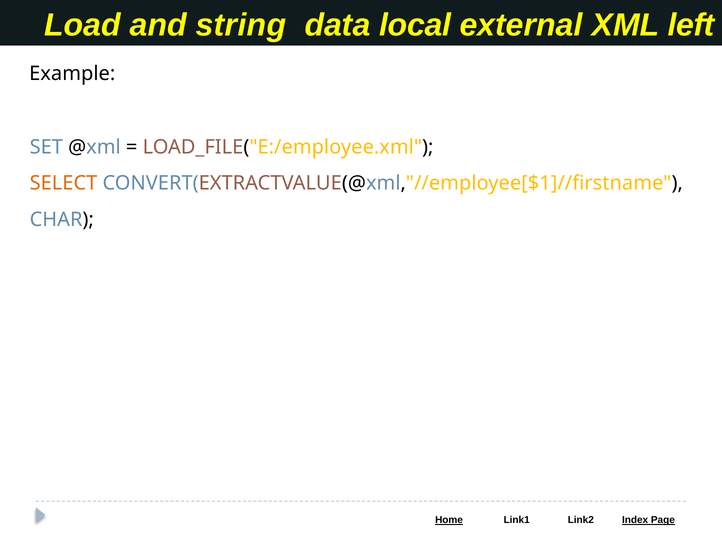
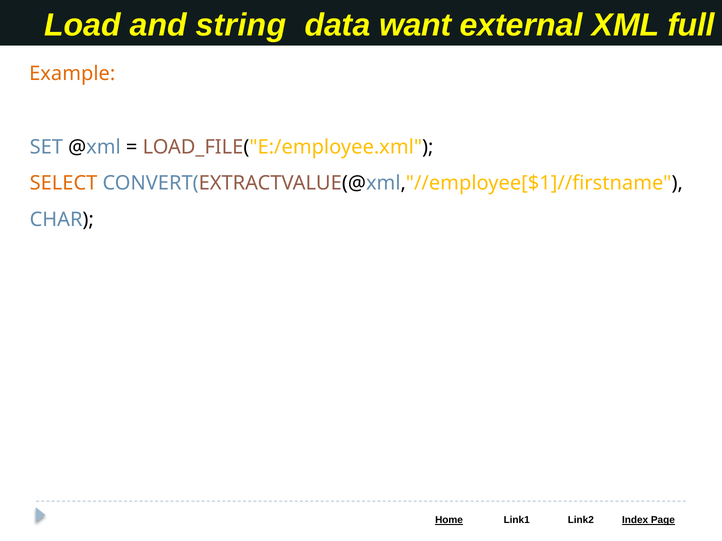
local: local -> want (415, 25)
left: left -> full (691, 25)
Example colour: black -> orange (72, 74)
